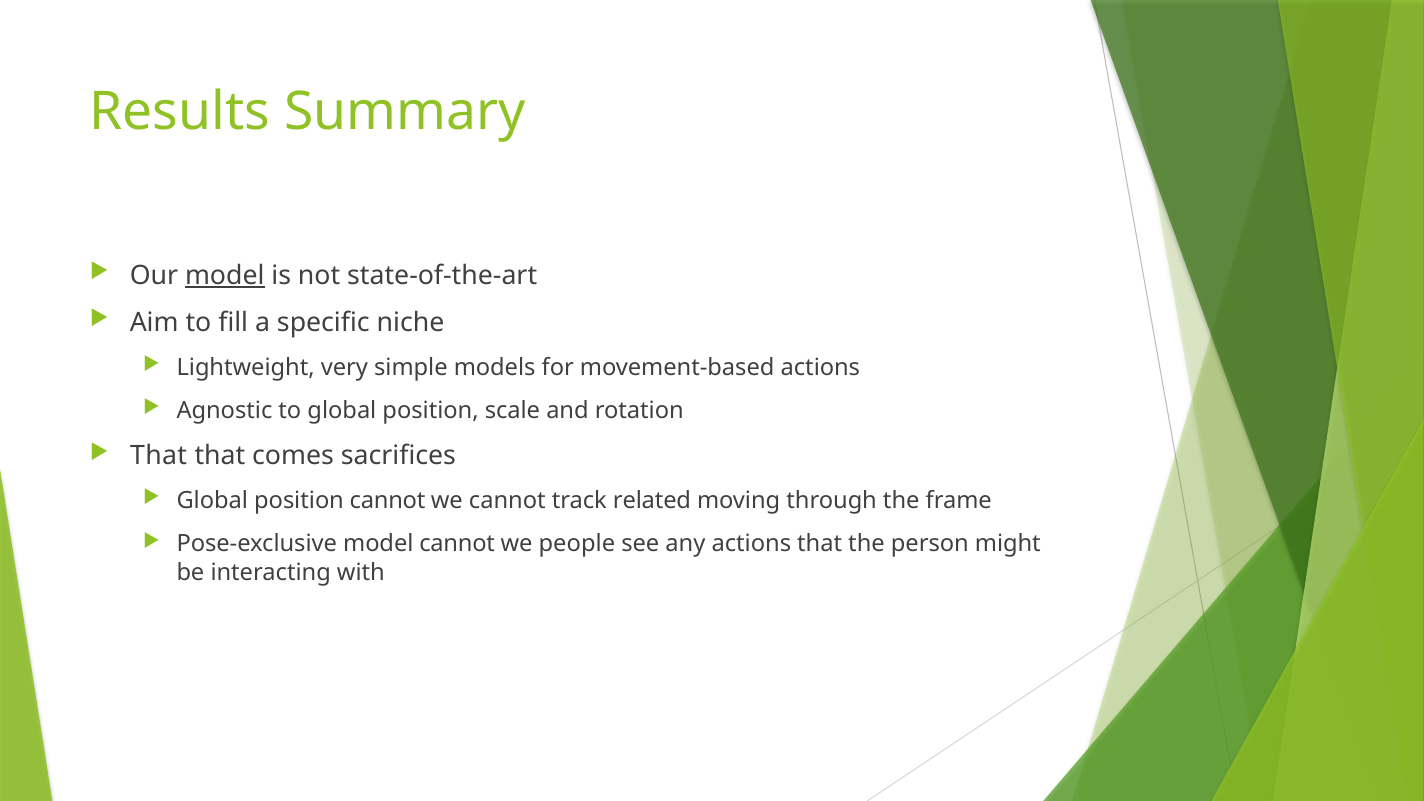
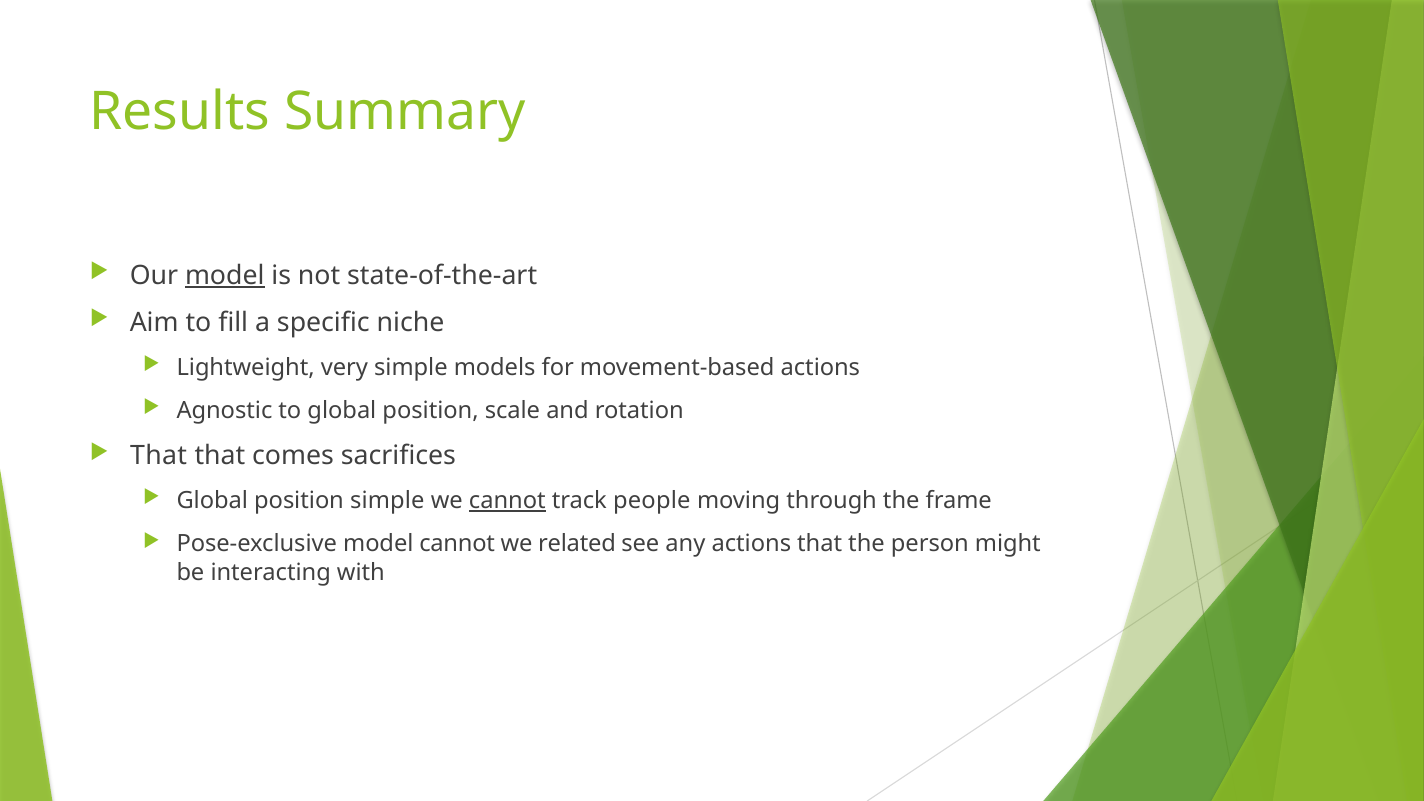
position cannot: cannot -> simple (387, 501)
cannot underline: none -> present (507, 501)
related: related -> people (652, 501)
people: people -> related (577, 544)
